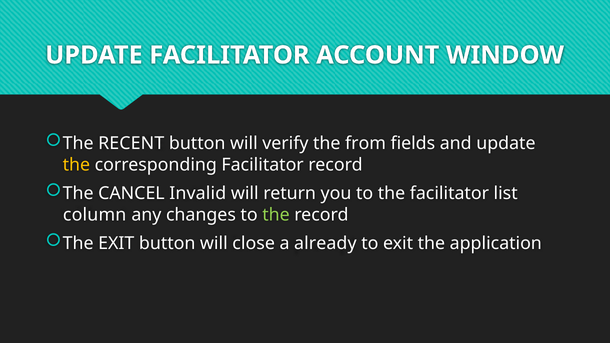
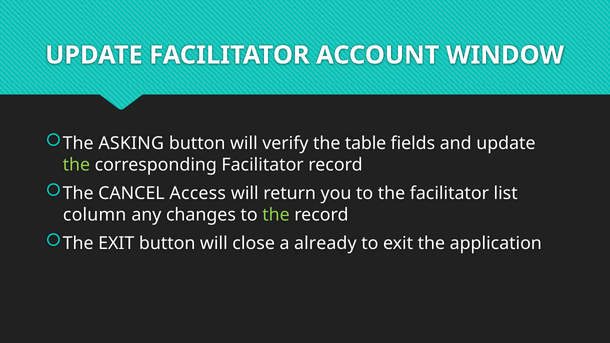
RECENT: RECENT -> ASKING (131, 143)
from: from -> table (366, 143)
the colour: yellow -> light green (76, 165)
Invalid: Invalid -> Access (198, 193)
